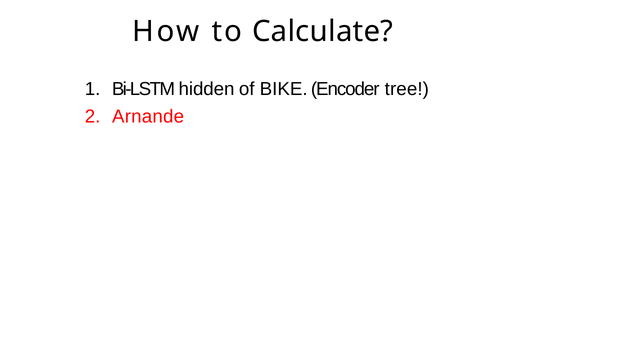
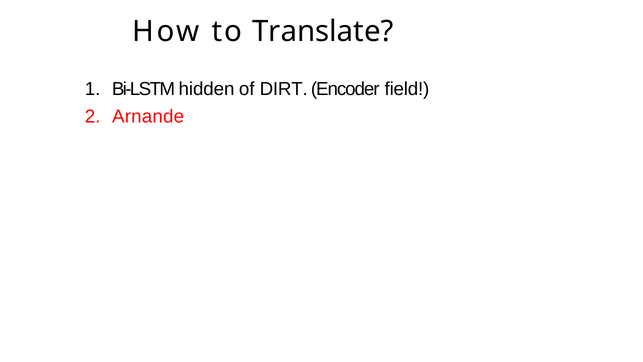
Calculate: Calculate -> Translate (323, 32)
BIKE: BIKE -> DIRT (284, 89)
tree: tree -> field (407, 89)
